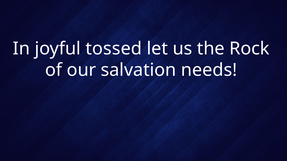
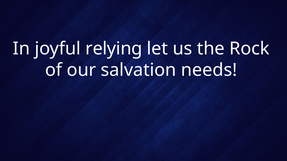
tossed: tossed -> relying (114, 49)
